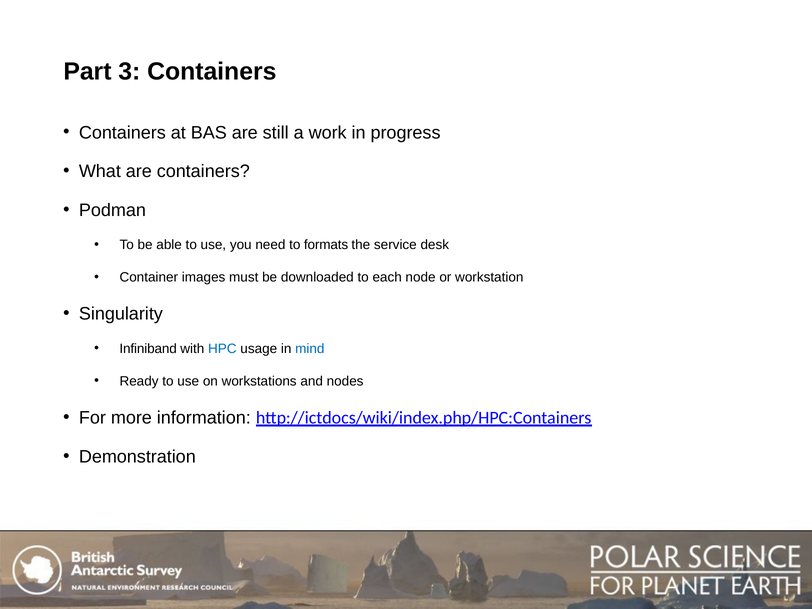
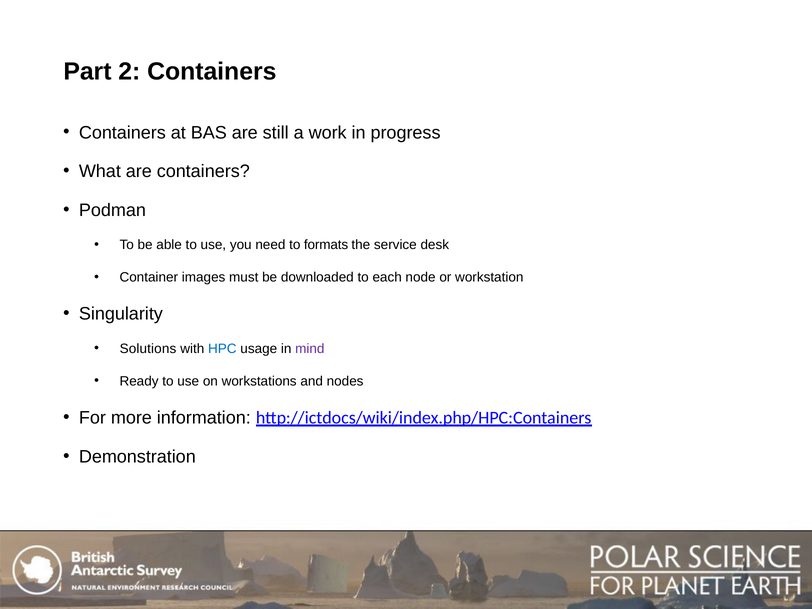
3: 3 -> 2 (129, 71)
Infiniband: Infiniband -> Solutions (148, 349)
mind colour: blue -> purple (310, 349)
